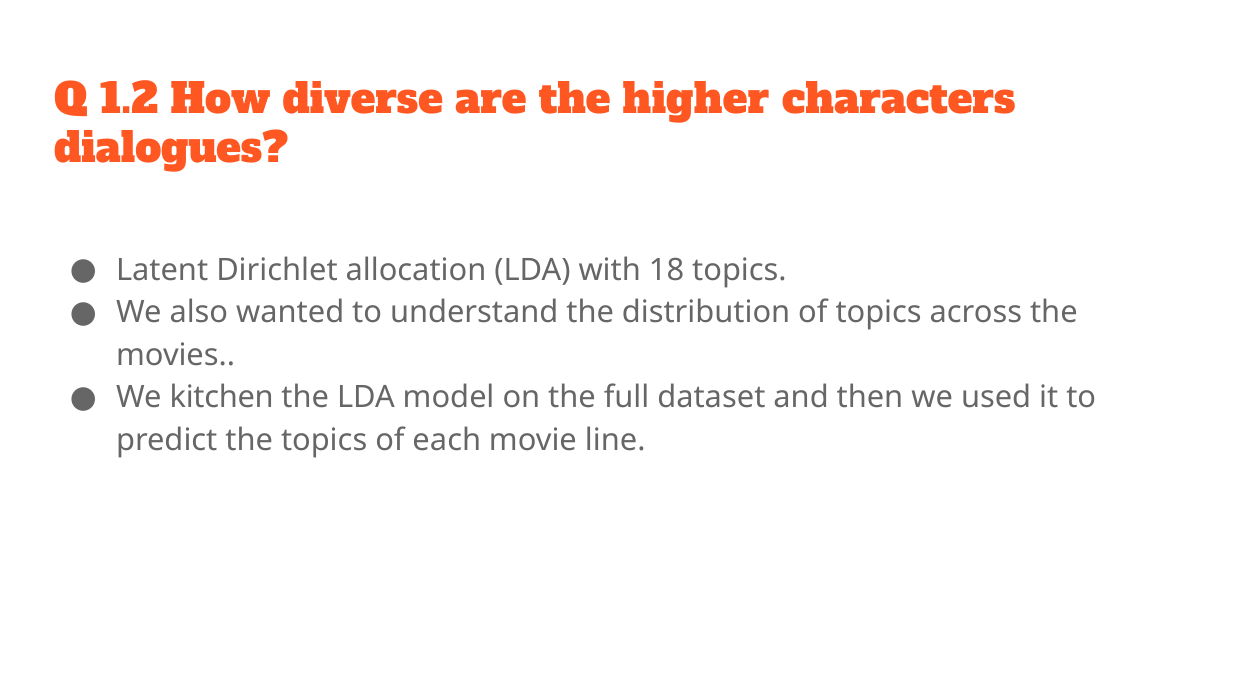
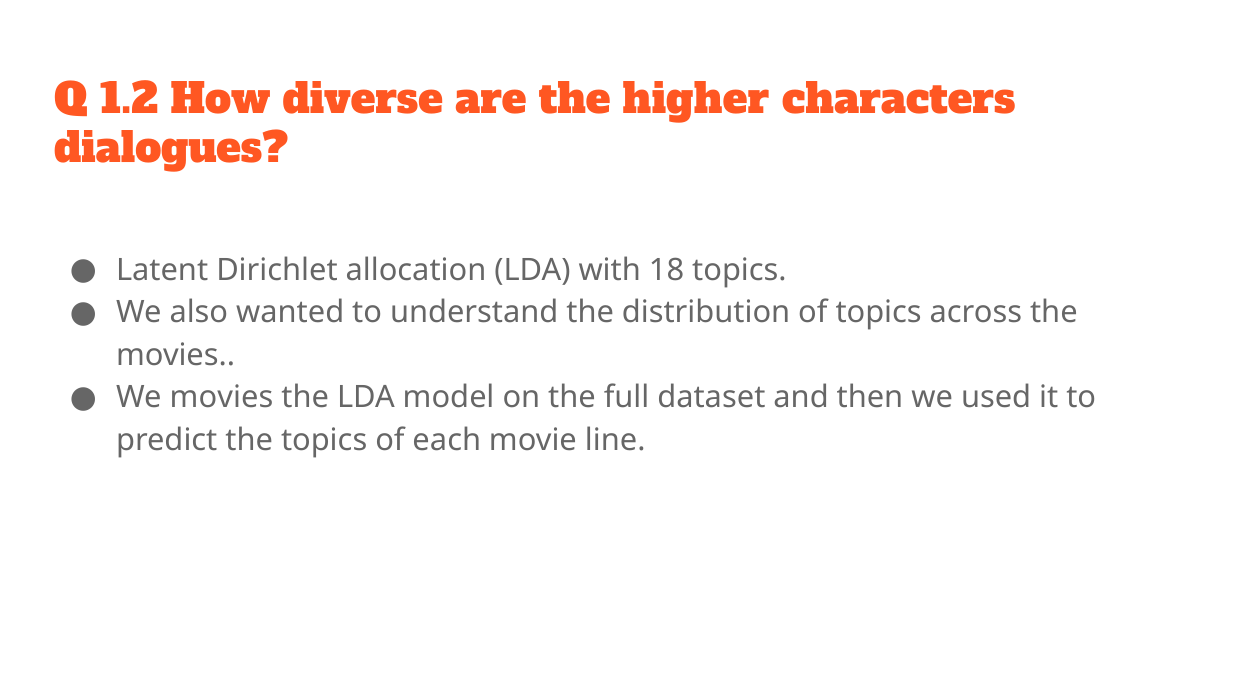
We kitchen: kitchen -> movies (221, 398)
